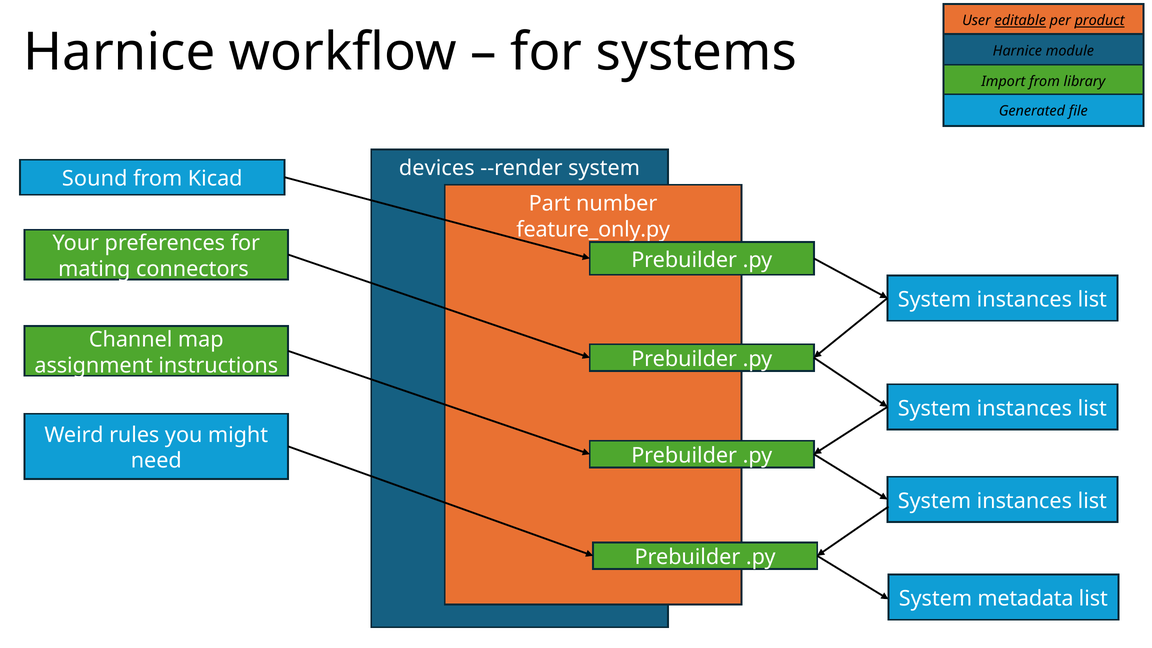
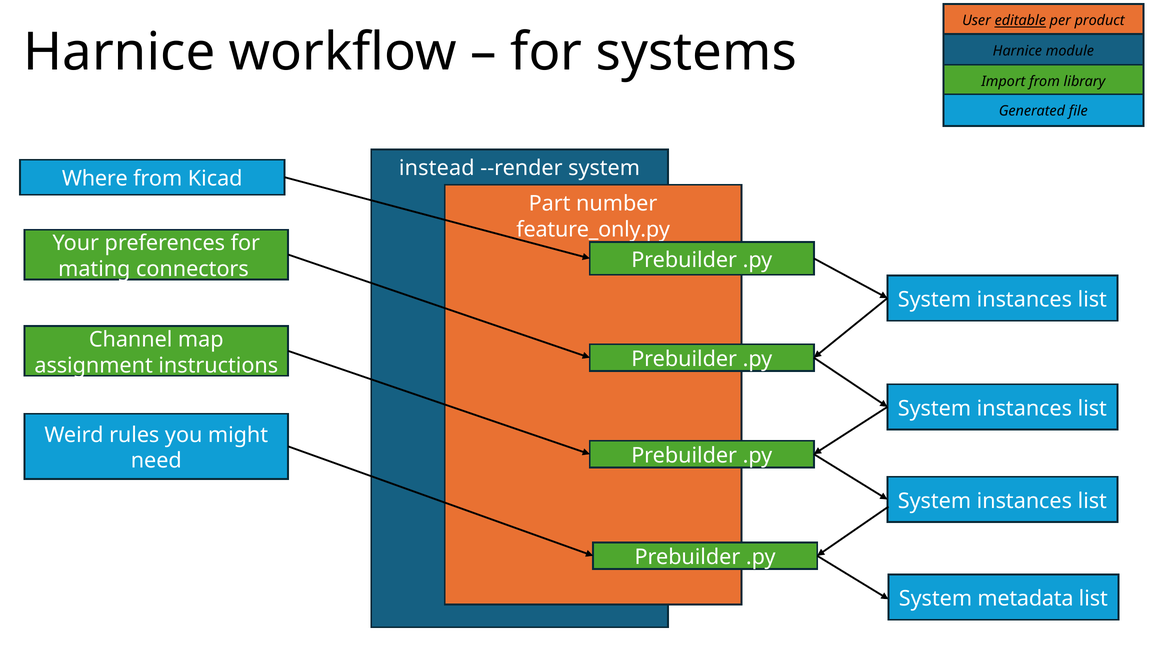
product underline: present -> none (1100, 21)
devices: devices -> instead (437, 168)
Sound: Sound -> Where (95, 179)
